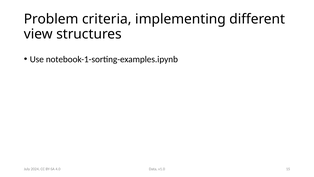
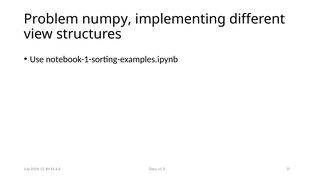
criteria: criteria -> numpy (107, 19)
